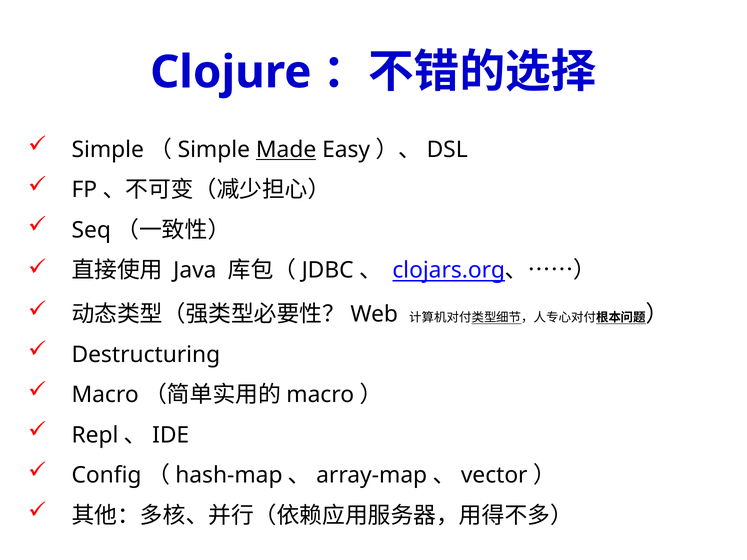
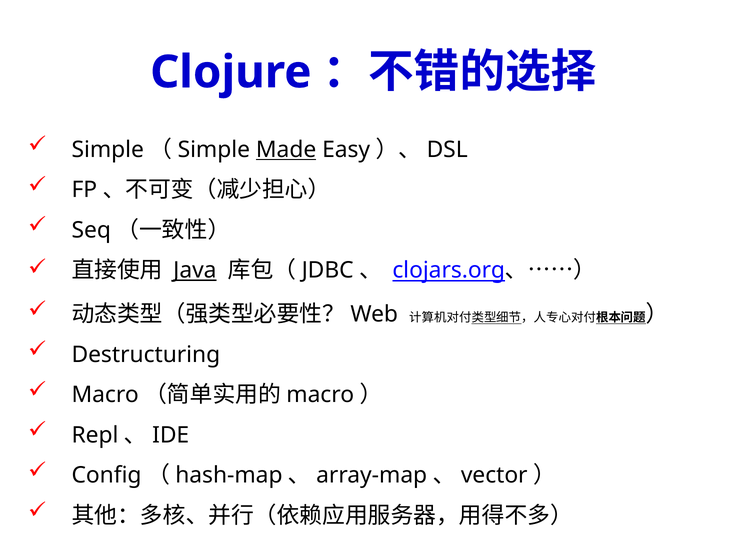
Java underline: none -> present (195, 271)
